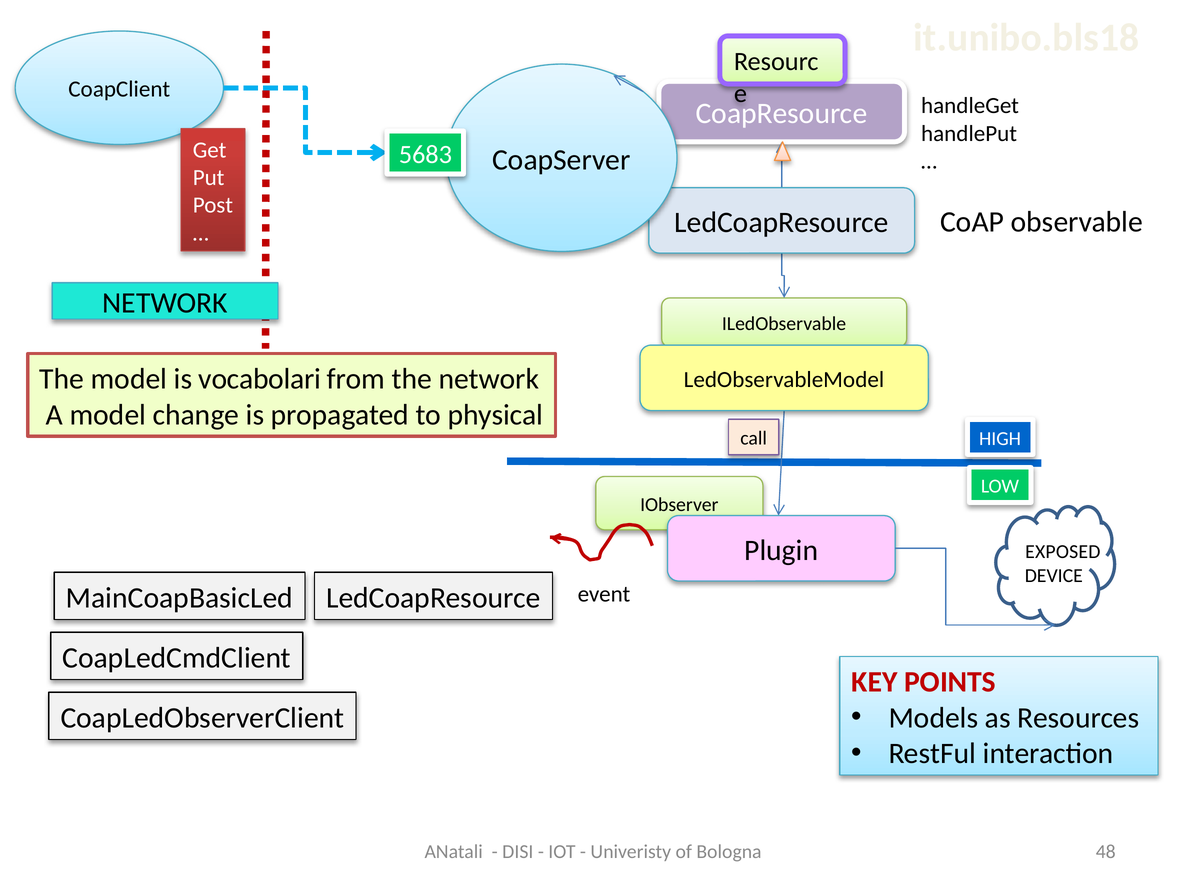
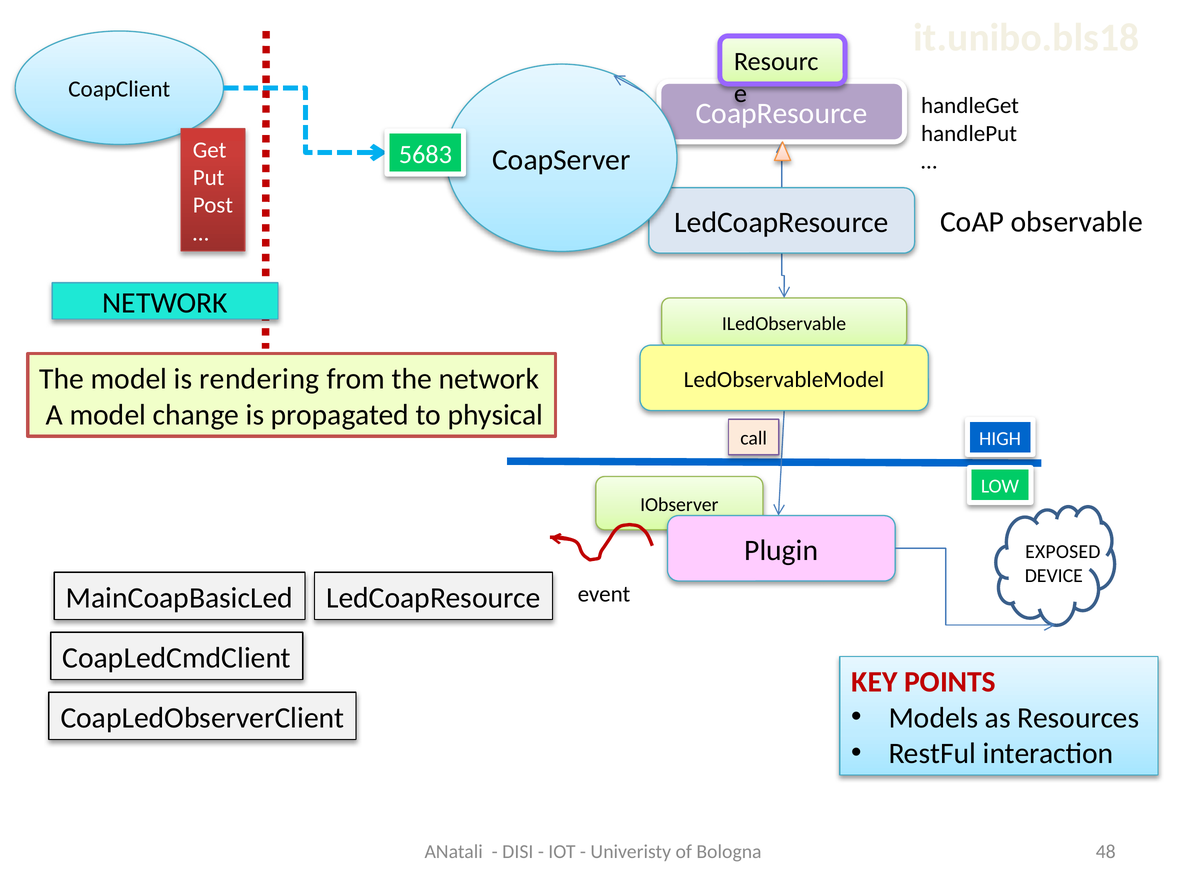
vocabolari: vocabolari -> rendering (259, 379)
